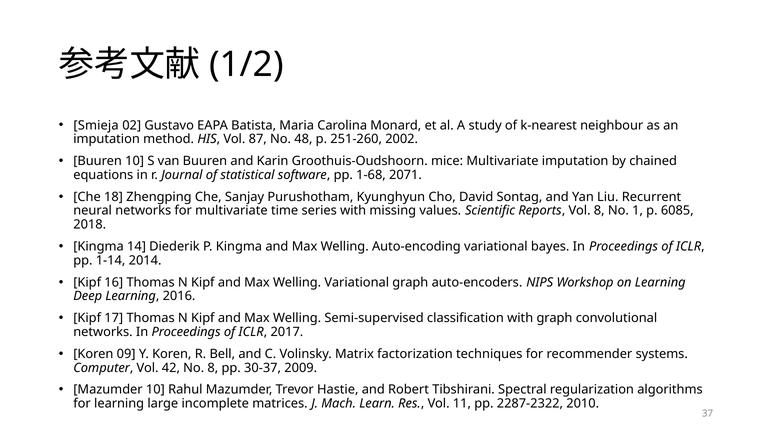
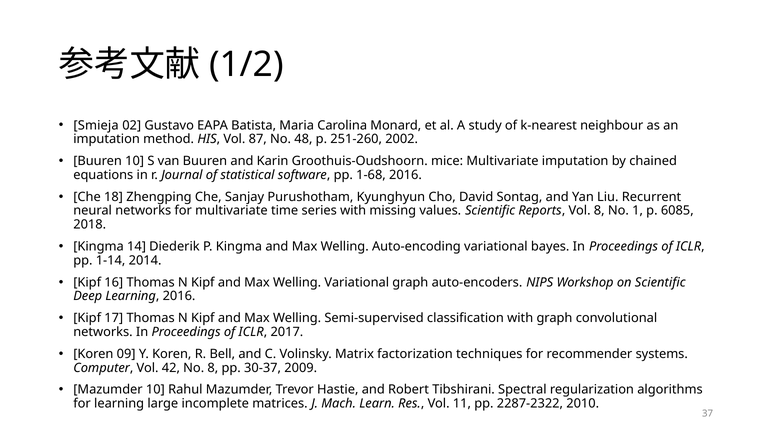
1-68 2071: 2071 -> 2016 (405, 175)
on Learning: Learning -> Scientific (660, 282)
